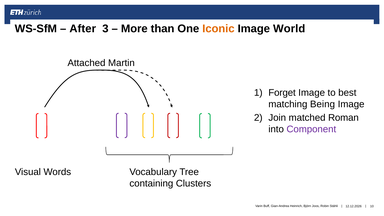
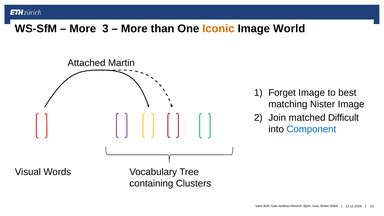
After: After -> More (83, 29)
Being: Being -> Nister (323, 104)
Roman: Roman -> Difficult (343, 118)
Component colour: purple -> blue (311, 129)
